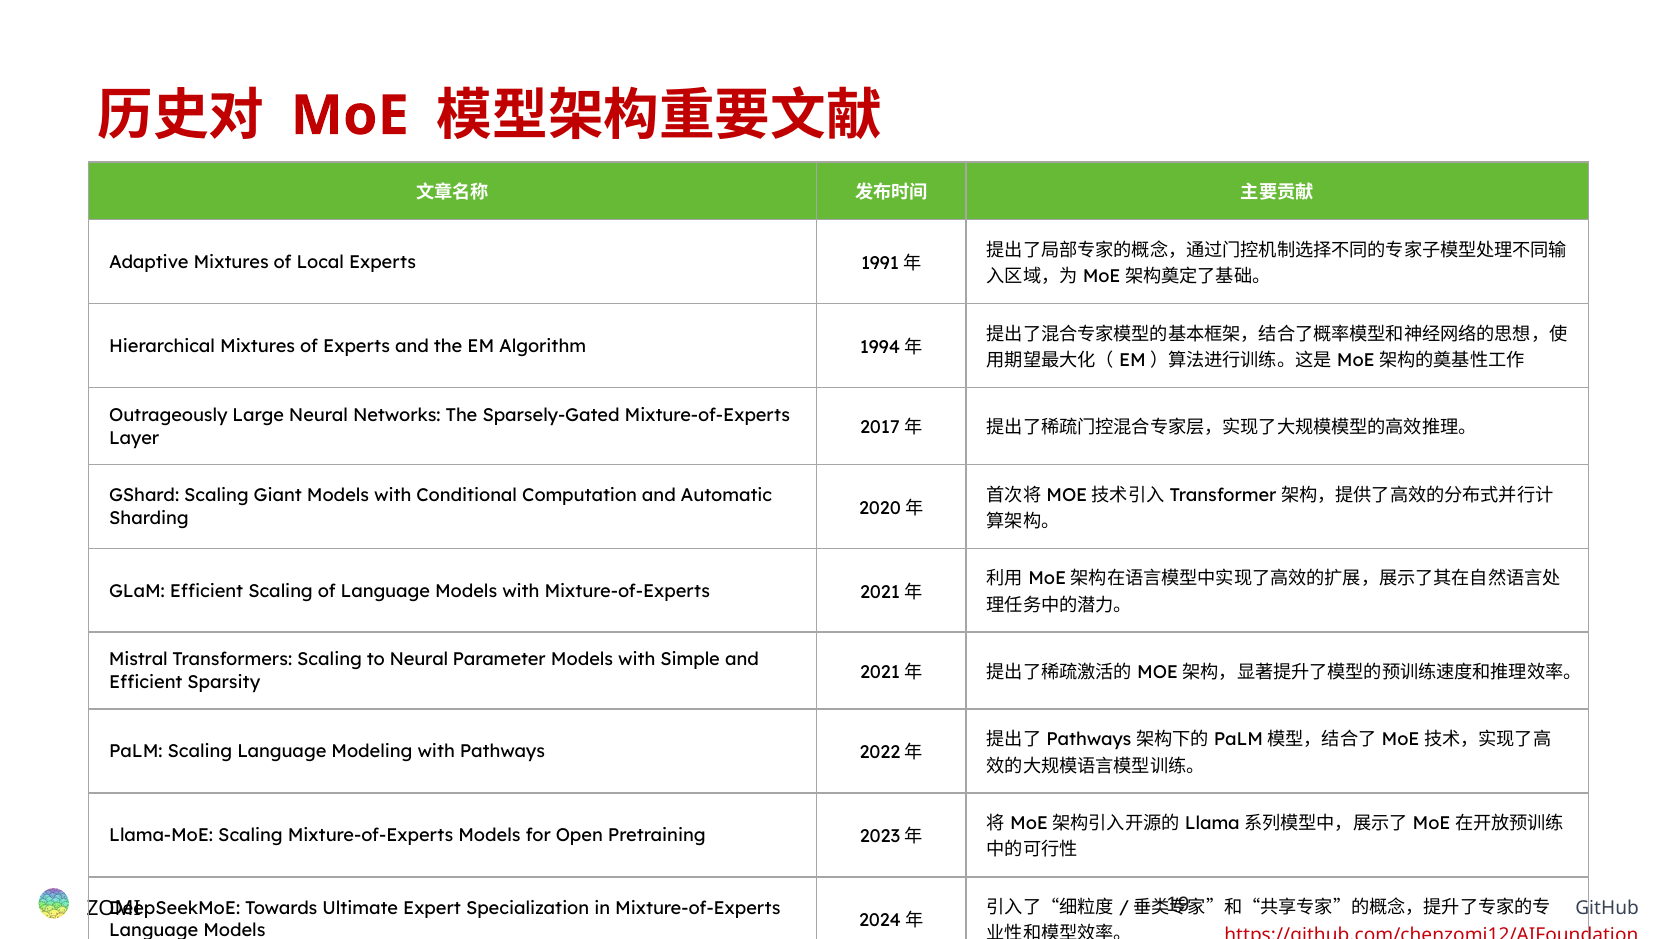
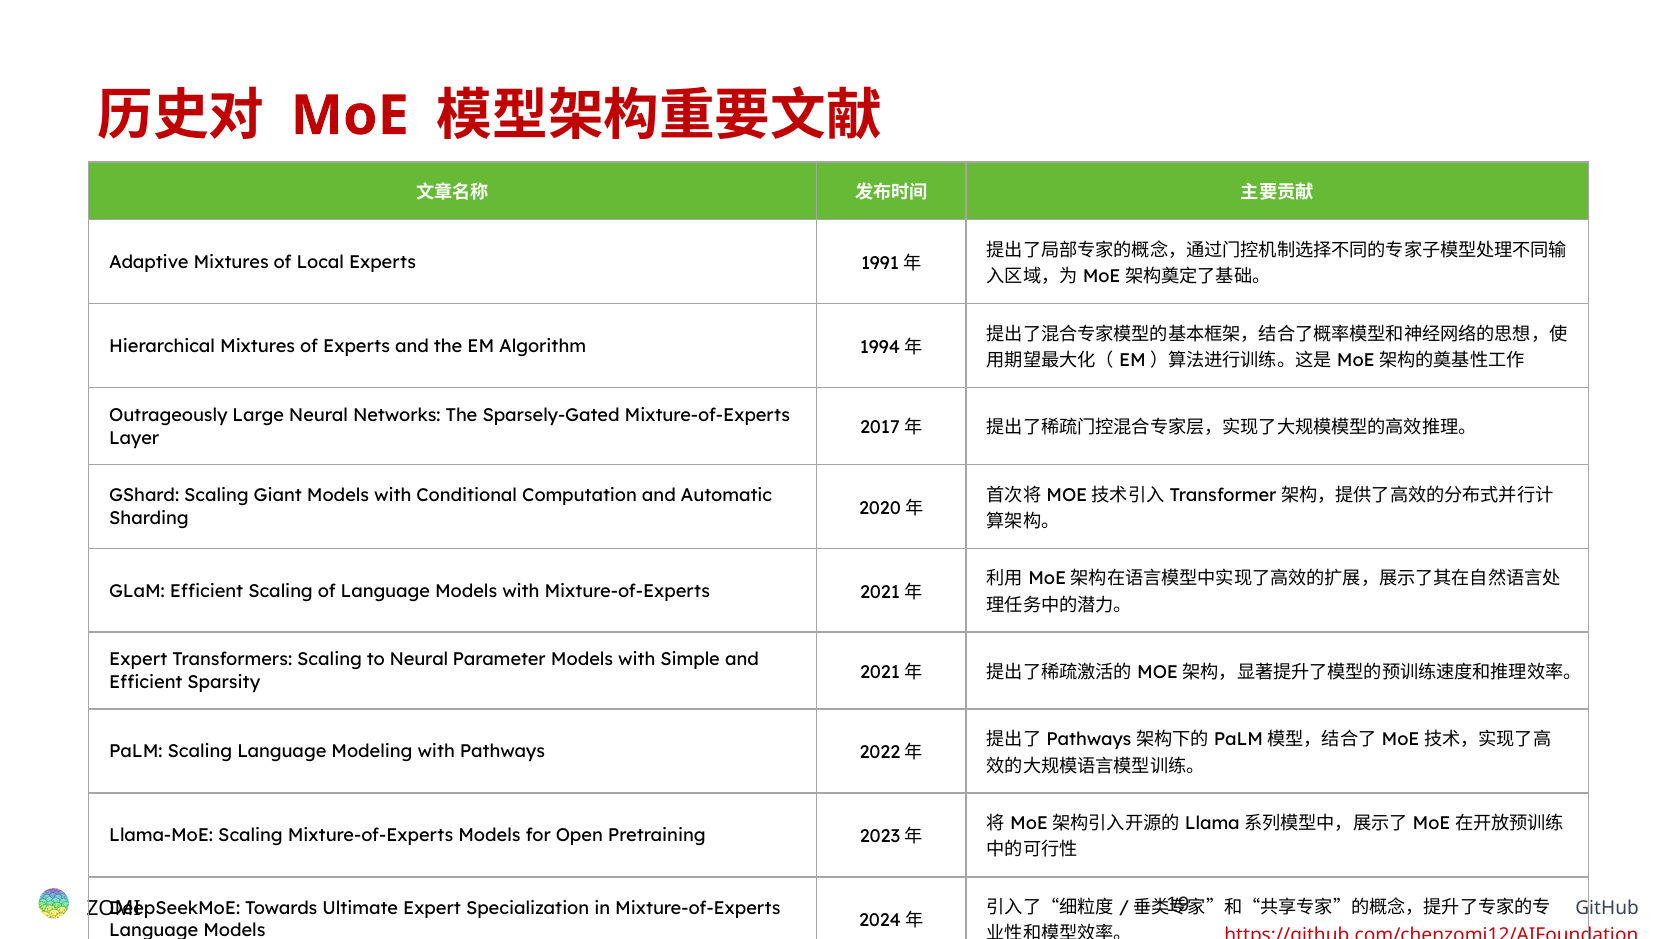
Mistral: Mistral -> Expert (138, 660)
